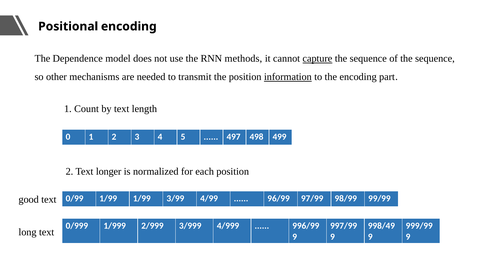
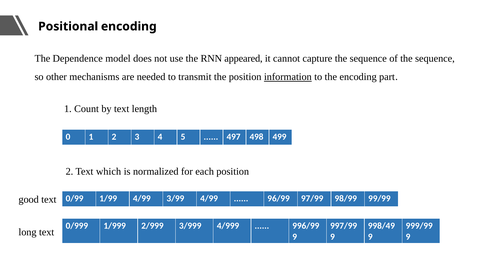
methods: methods -> appeared (243, 59)
capture underline: present -> none (317, 59)
longer: longer -> which (109, 171)
1/99 1/99: 1/99 -> 4/99 (142, 198)
